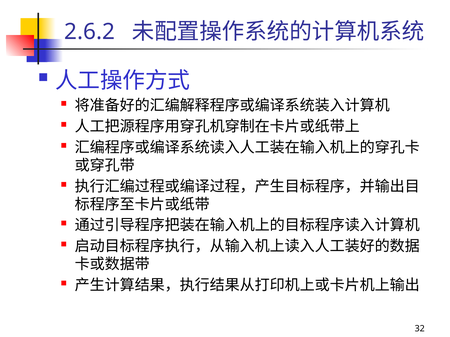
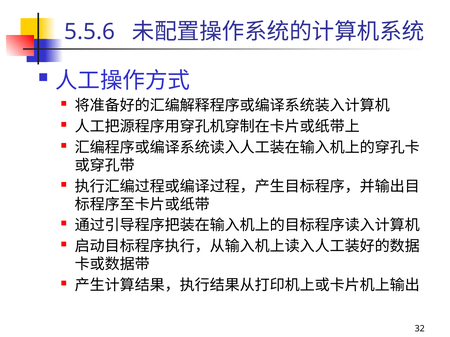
2.6.2: 2.6.2 -> 5.5.6 (90, 32)
